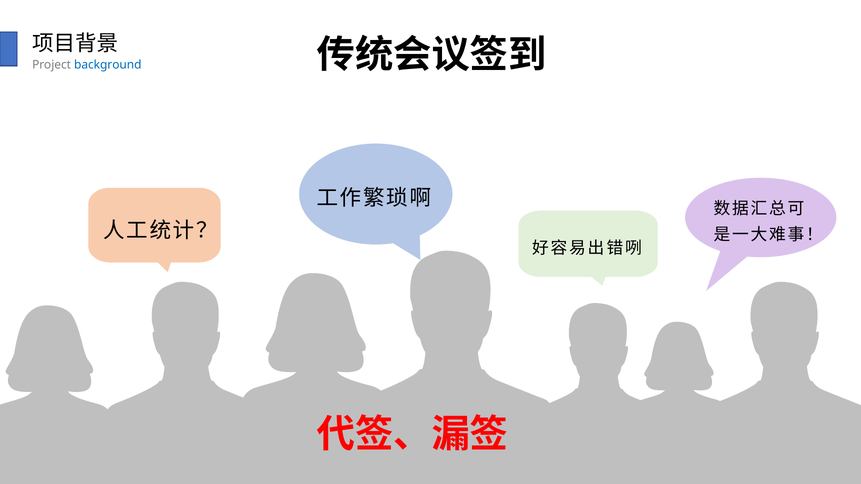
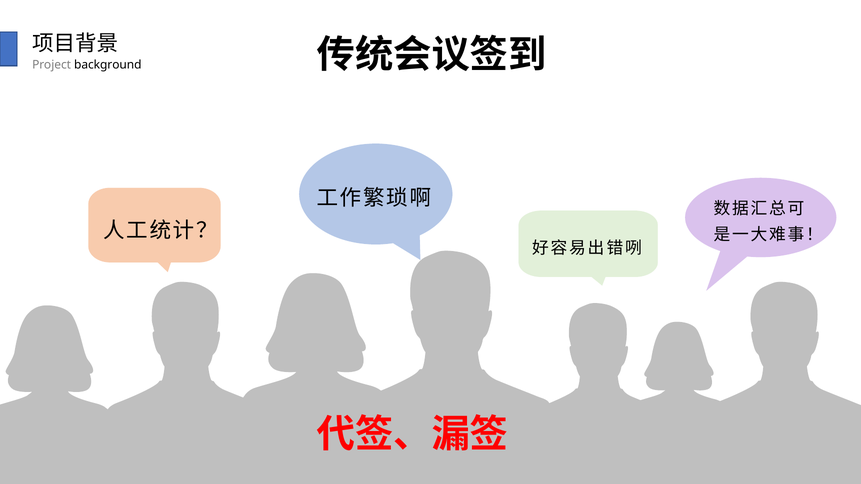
background colour: blue -> black (108, 65)
